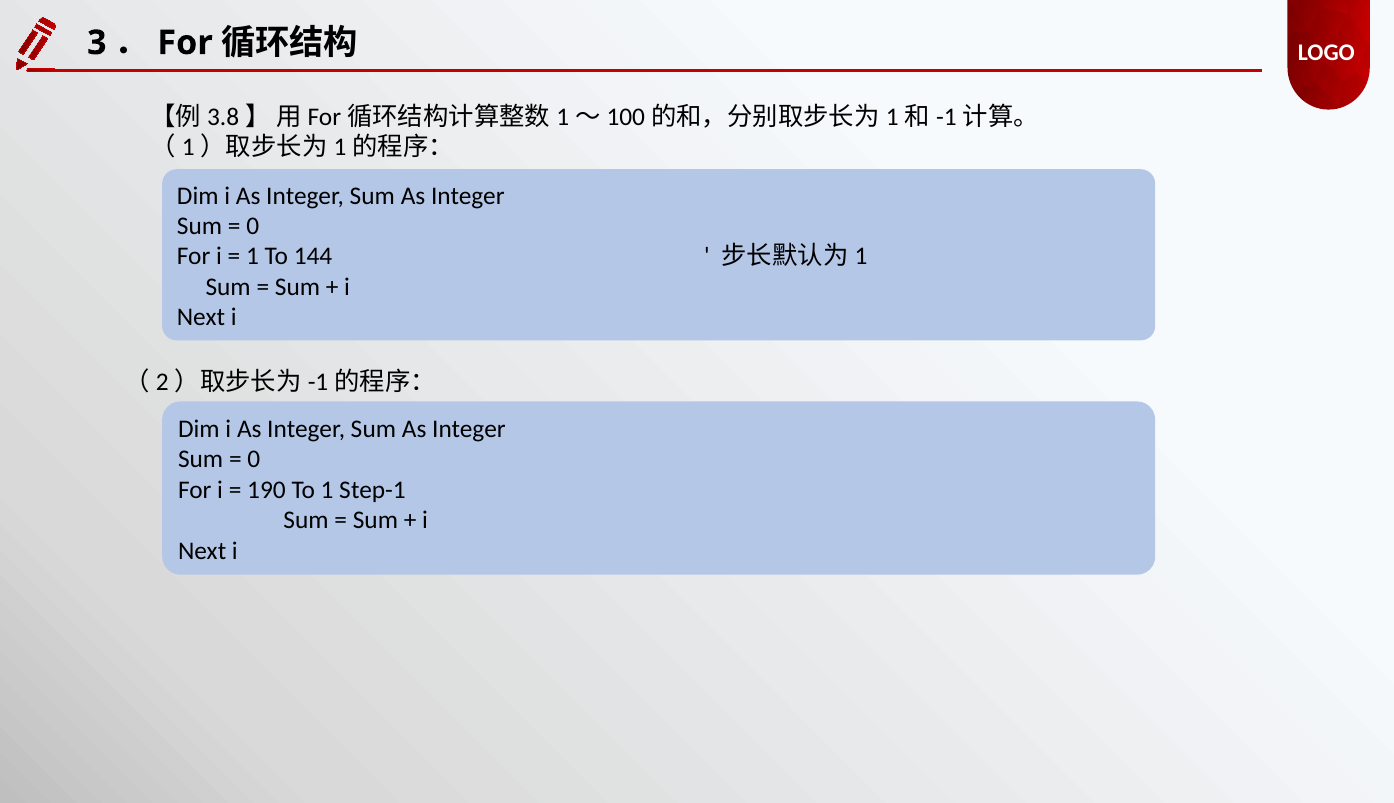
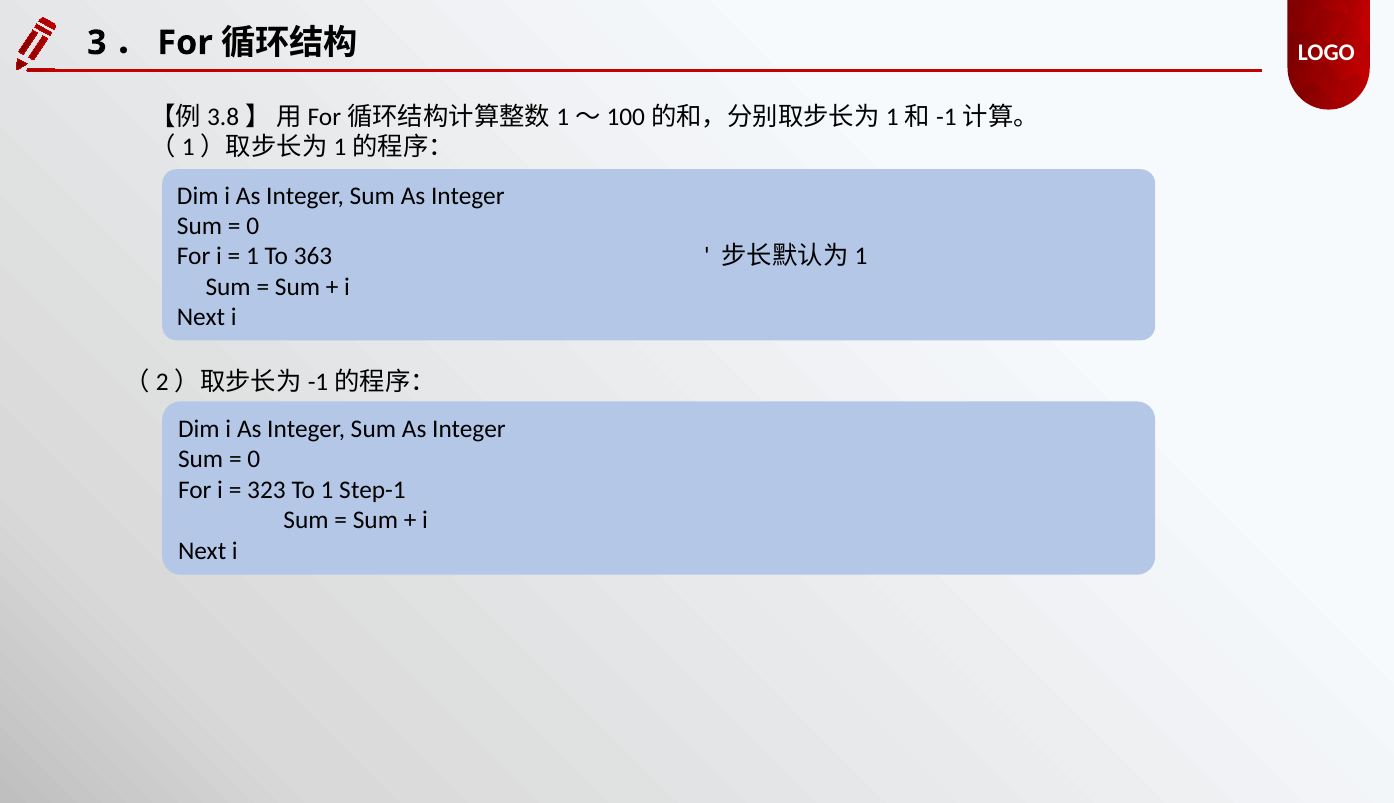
144: 144 -> 363 (313, 256)
190: 190 -> 323 (266, 490)
